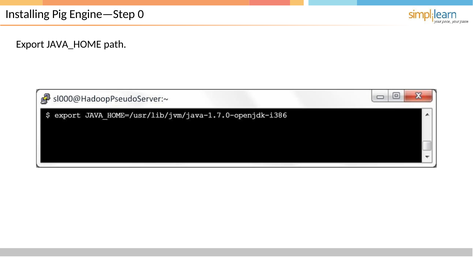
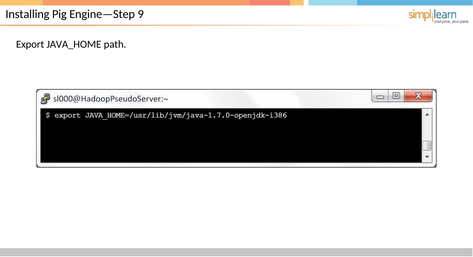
0: 0 -> 9 (141, 14)
